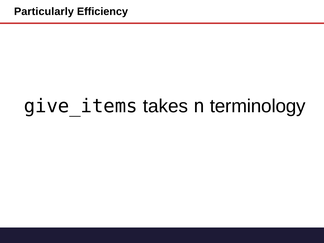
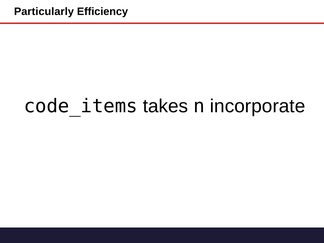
give_items: give_items -> code_items (81, 106)
terminology: terminology -> incorporate (258, 106)
